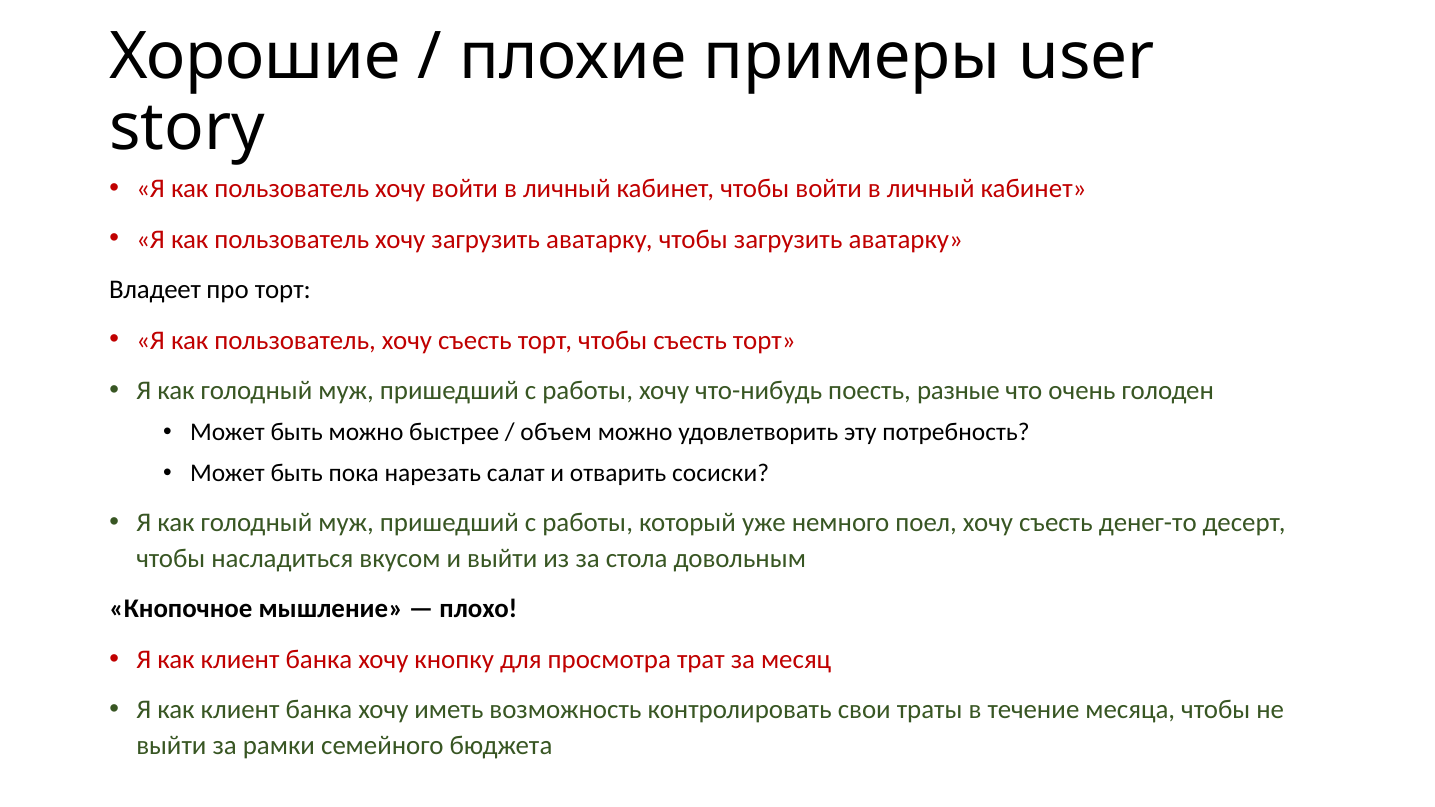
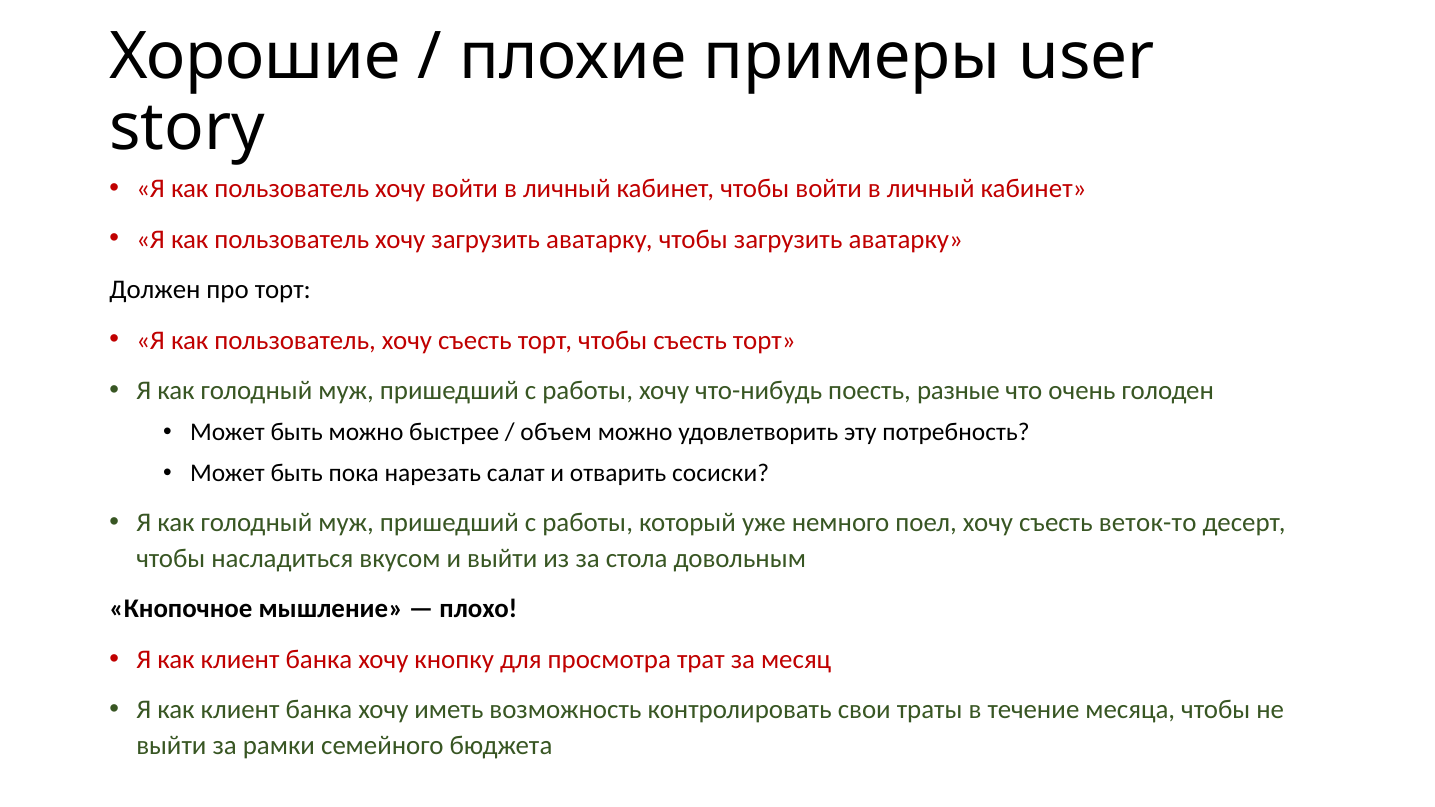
Владеет: Владеет -> Должен (155, 290)
денег-то: денег-то -> веток-то (1148, 523)
